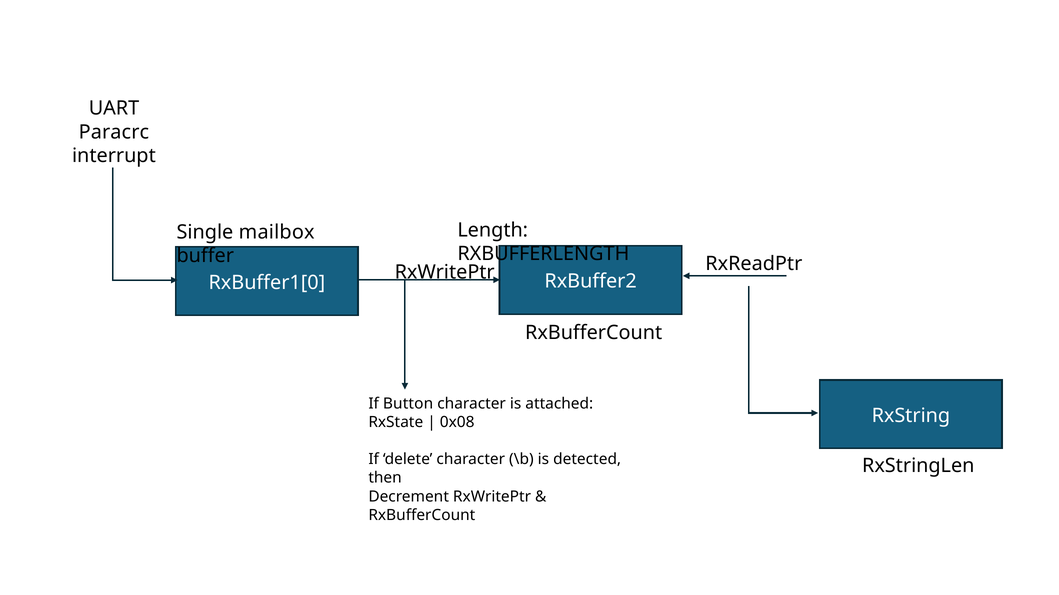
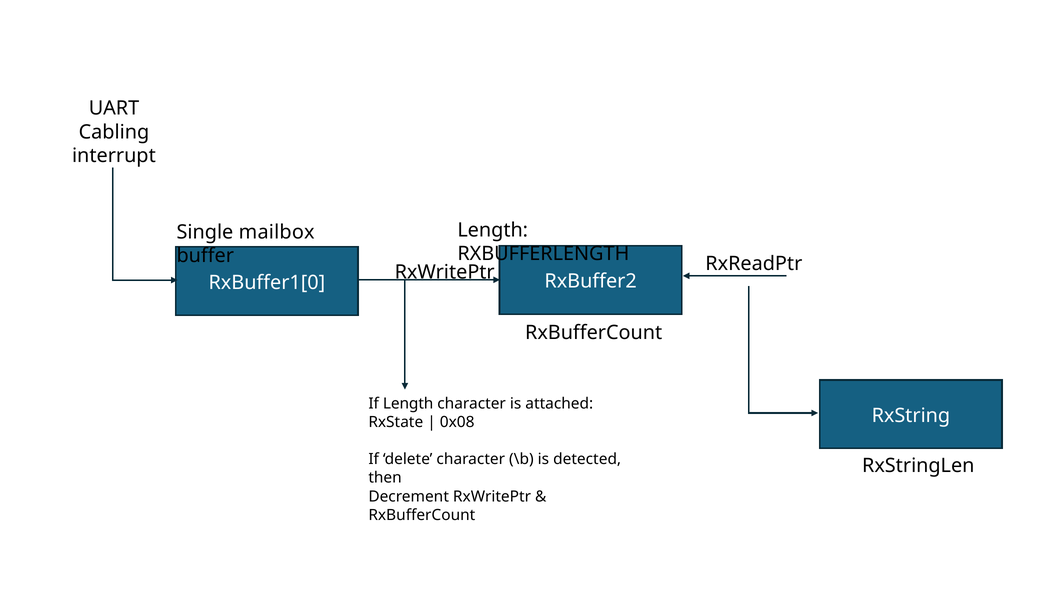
Paracrc: Paracrc -> Cabling (114, 132)
If Button: Button -> Length (408, 404)
